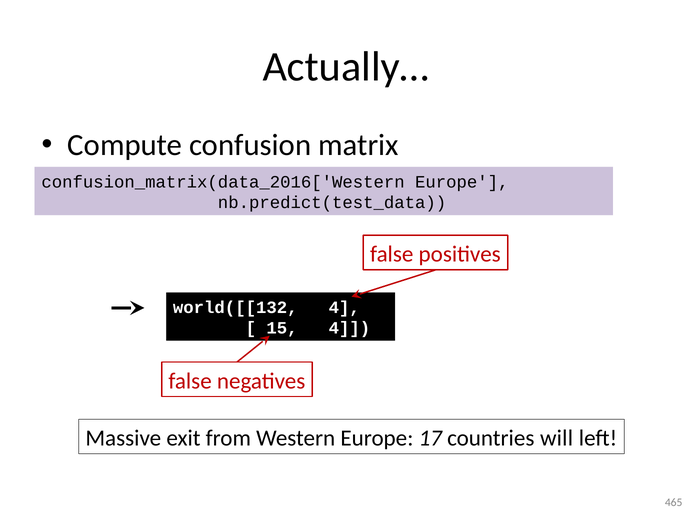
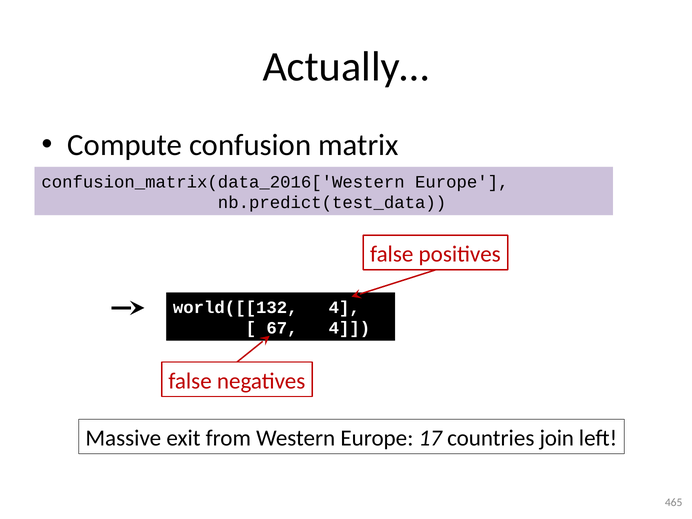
15: 15 -> 67 (282, 328)
will: will -> join (557, 438)
